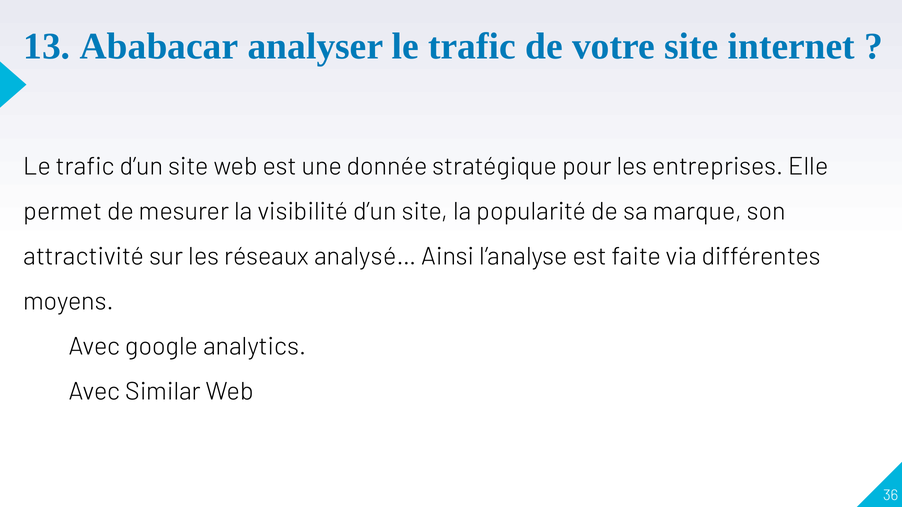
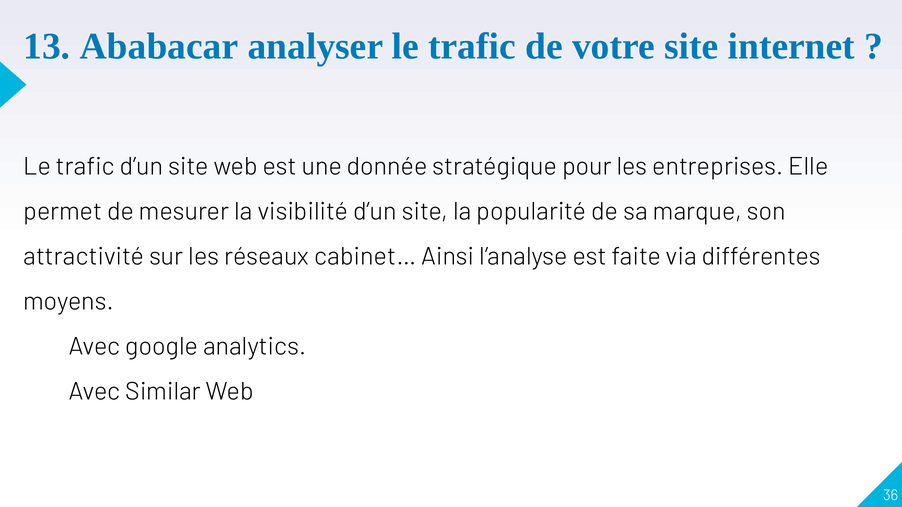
analysé…: analysé… -> cabinet… (365, 257)
